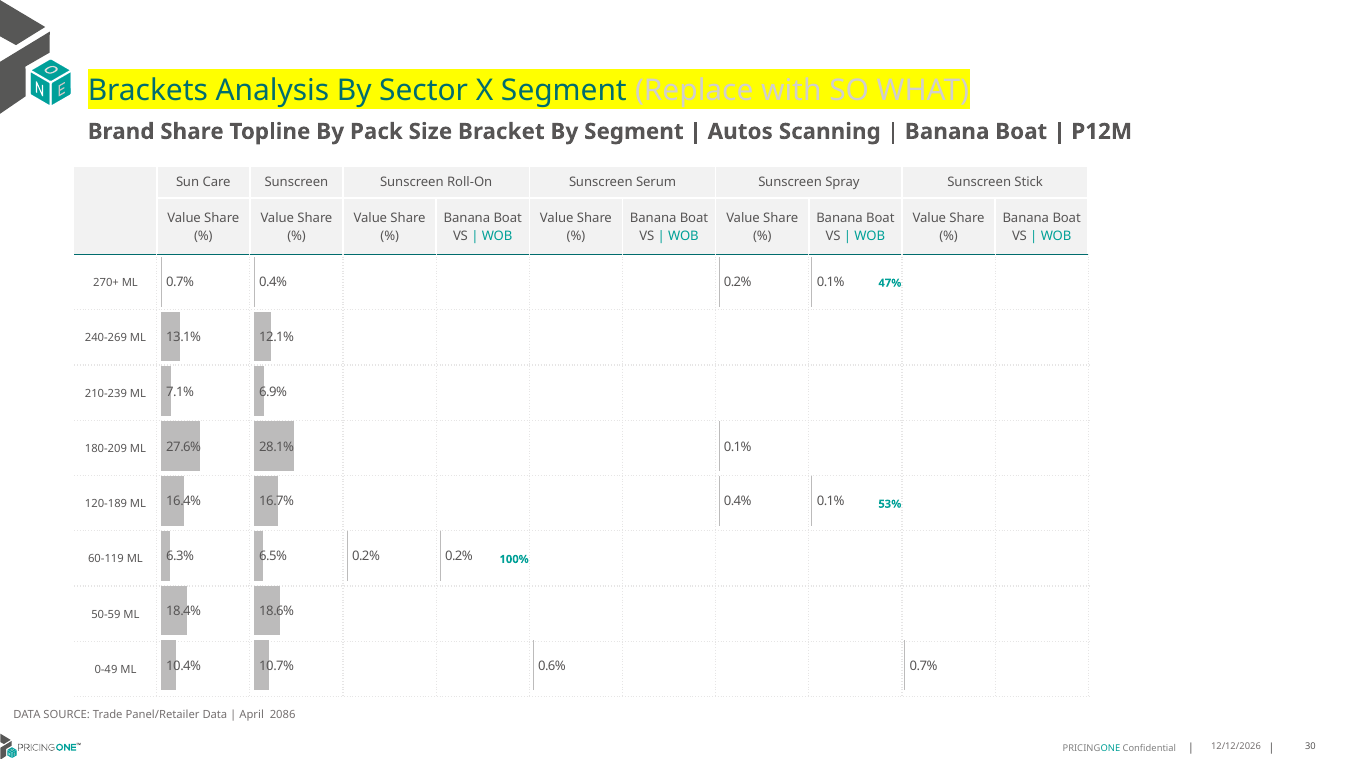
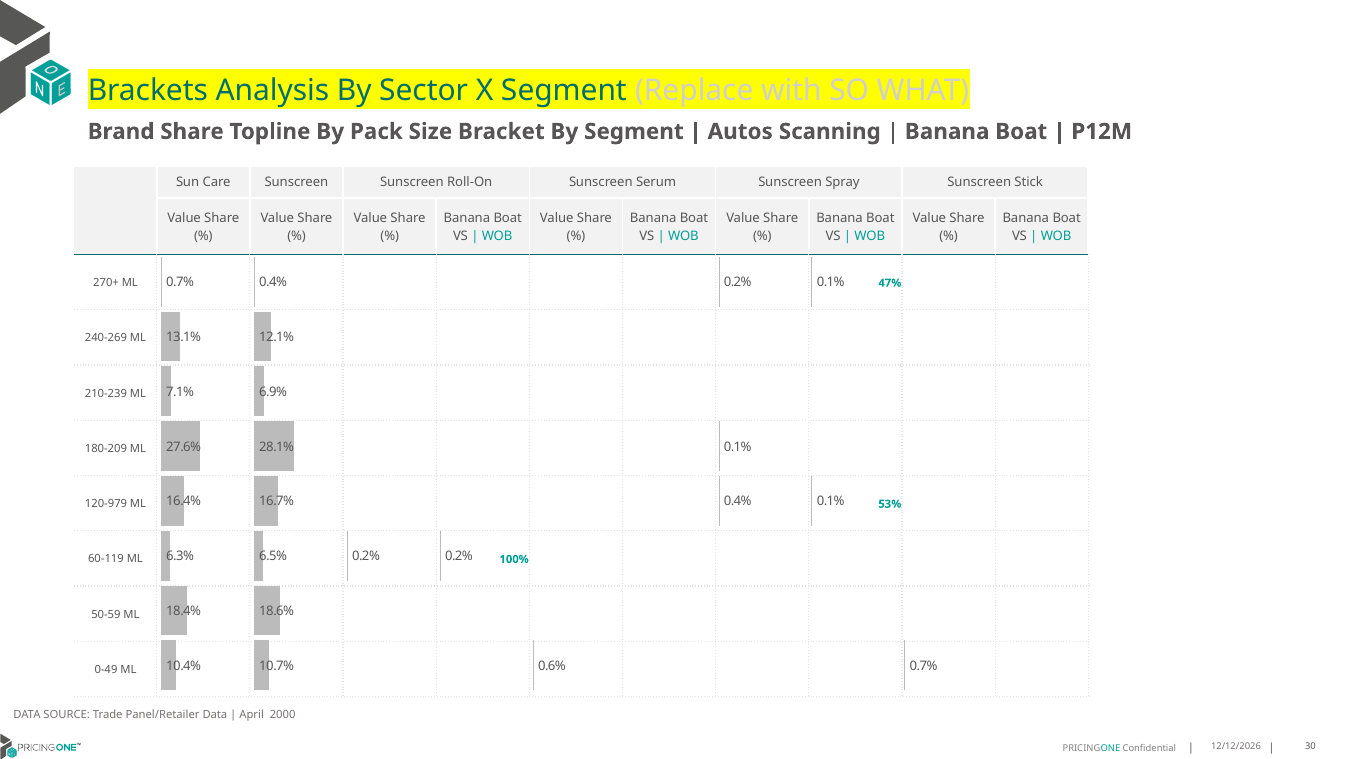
120-189: 120-189 -> 120-979 (106, 504)
2086: 2086 -> 2000 (283, 715)
